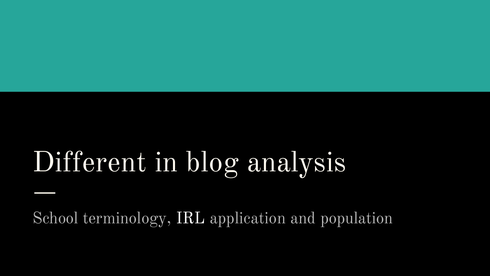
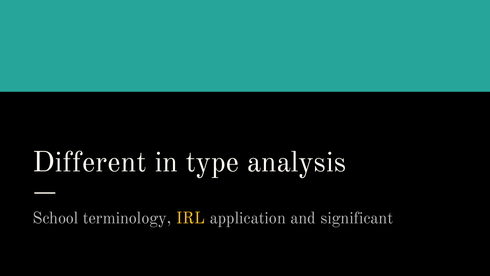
blog: blog -> type (213, 162)
IRL colour: white -> yellow (191, 218)
population: population -> significant (357, 218)
